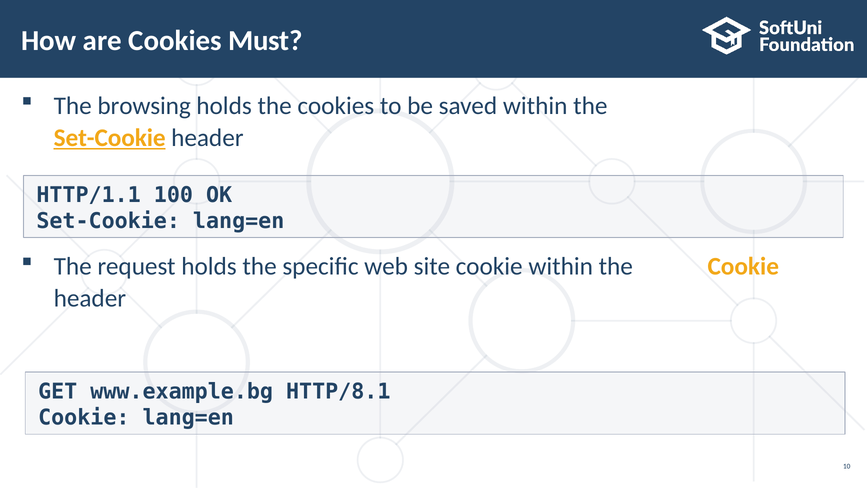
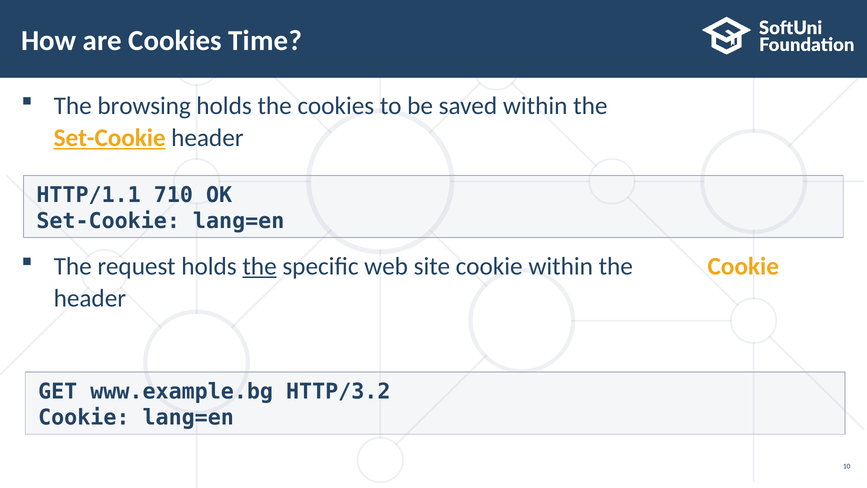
Must: Must -> Time (265, 41)
100: 100 -> 710 (173, 195)
the underline: none -> present (260, 266)
HTTP/8.1: HTTP/8.1 -> HTTP/3.2 (338, 391)
